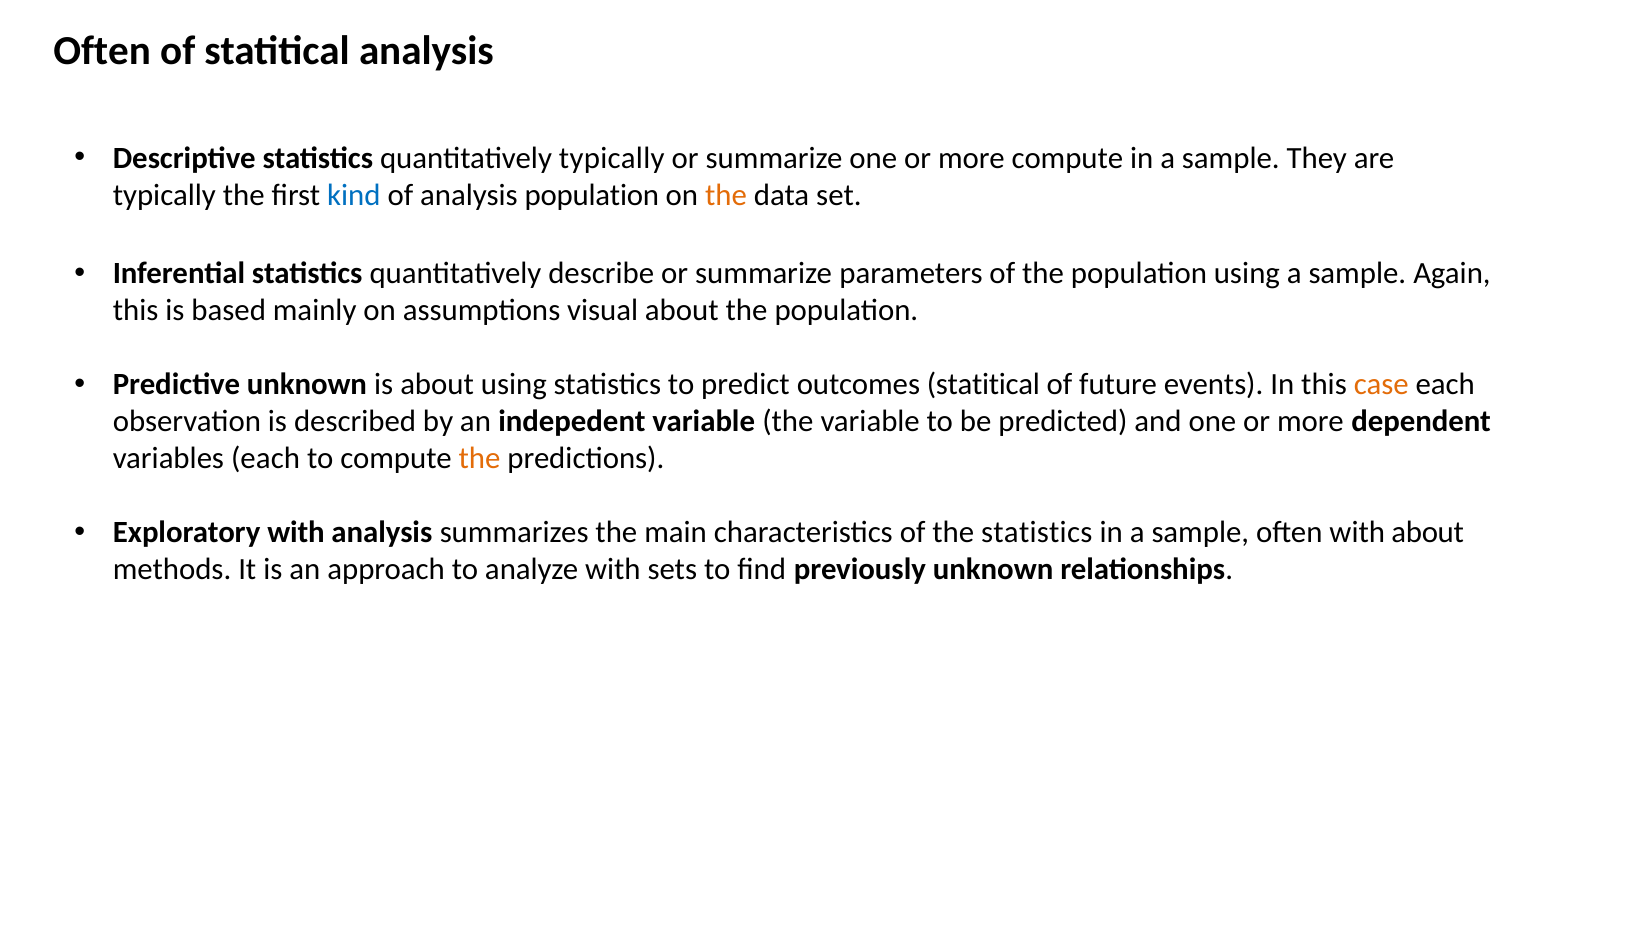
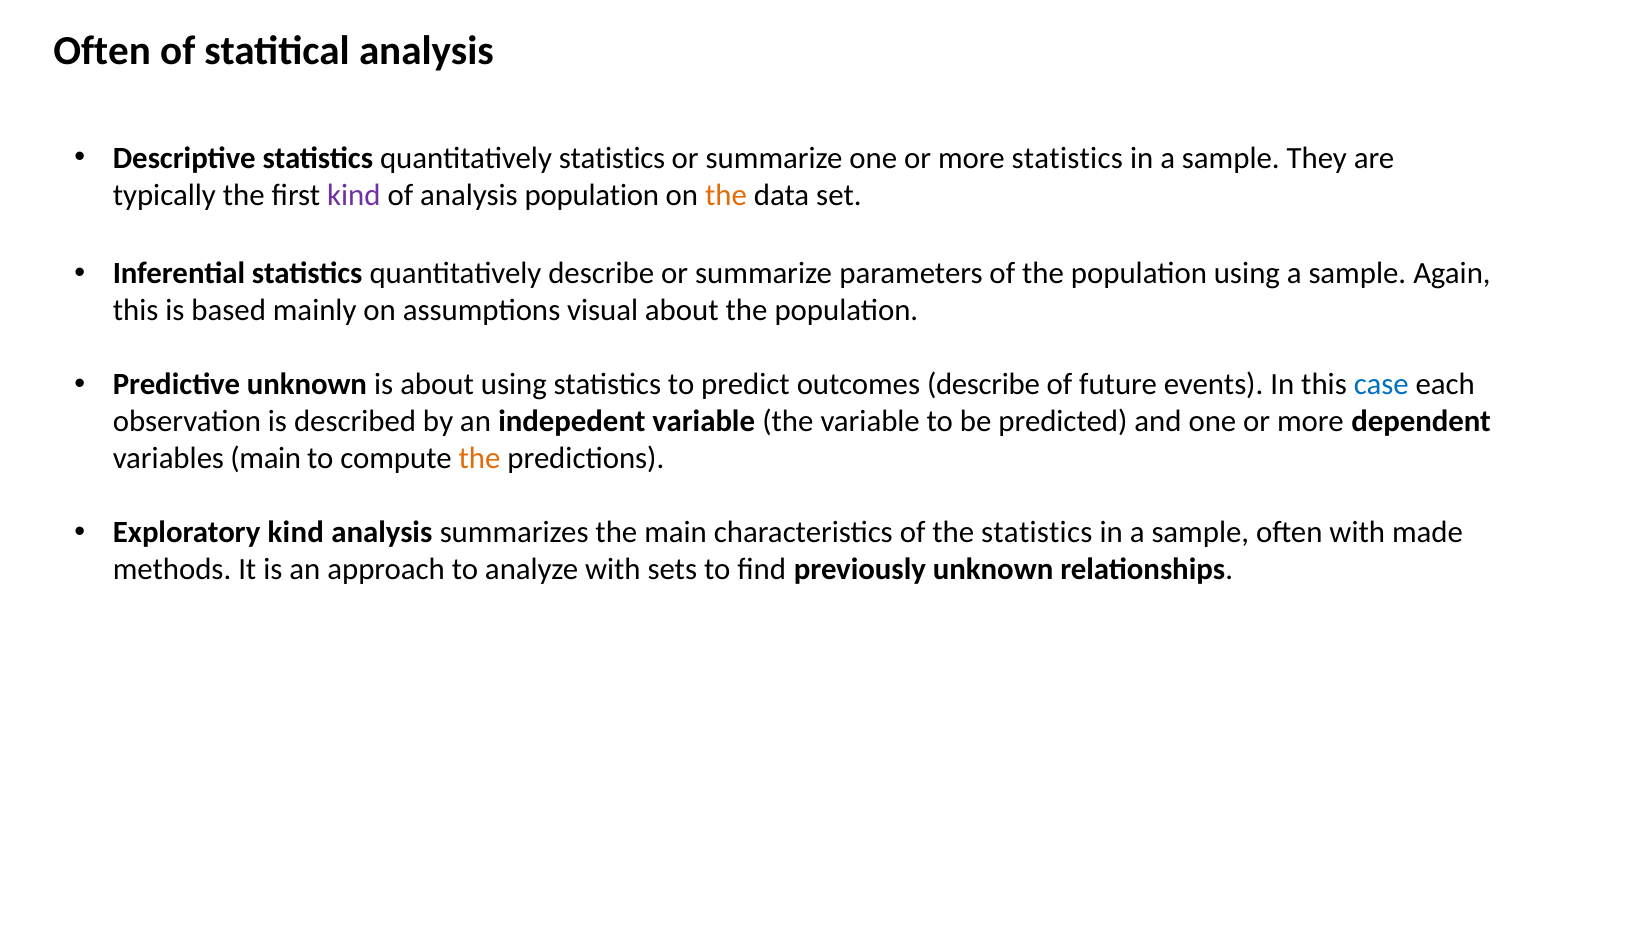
quantitatively typically: typically -> statistics (612, 159)
more compute: compute -> statistics (1067, 159)
kind colour: blue -> purple (354, 196)
outcomes statitical: statitical -> describe (983, 385)
case colour: orange -> blue (1381, 385)
variables each: each -> main (266, 459)
Exploratory with: with -> kind (296, 533)
with about: about -> made (1428, 533)
